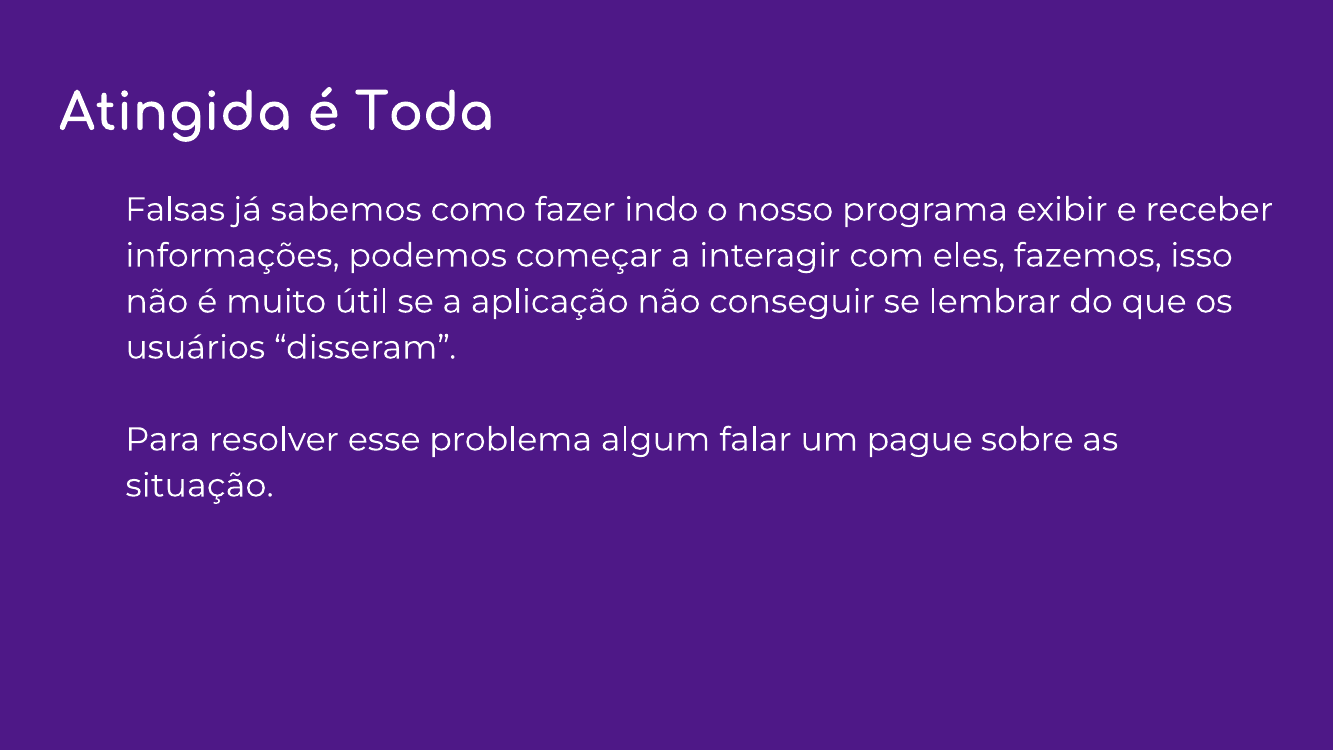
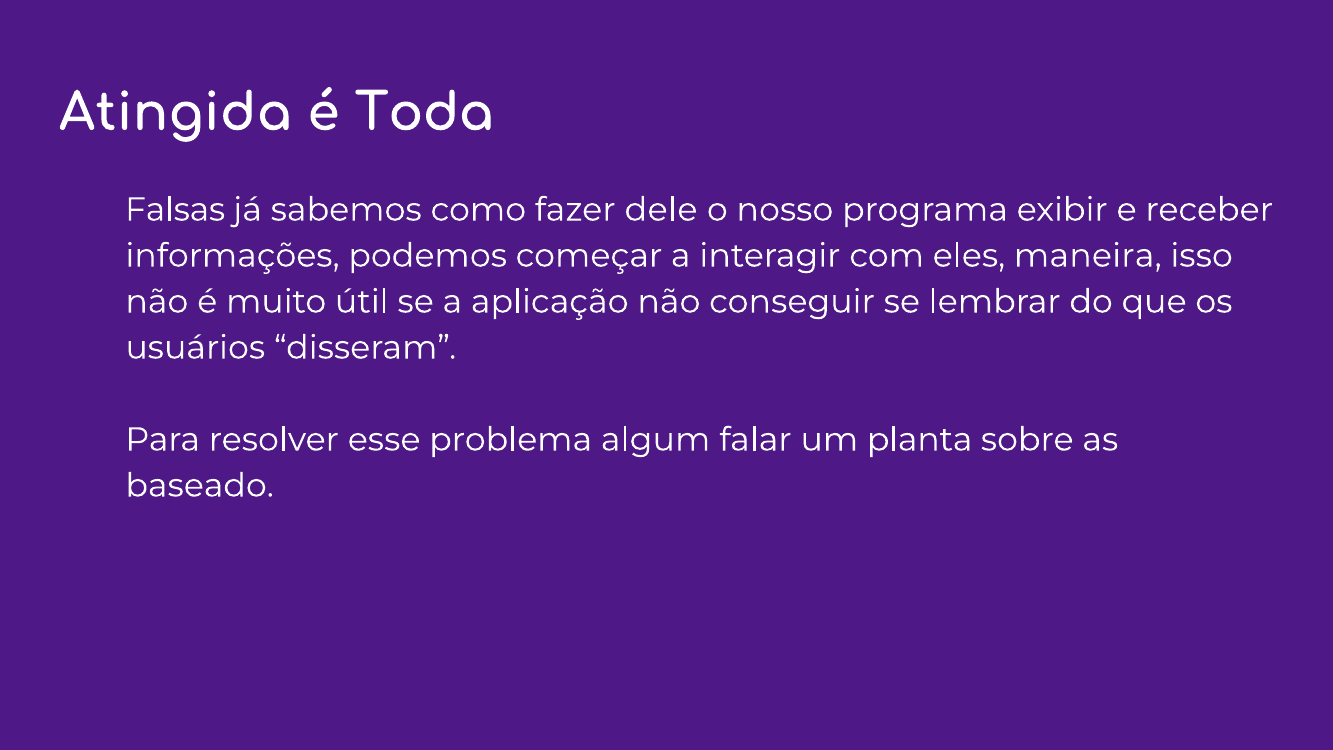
indo: indo -> dele (661, 210)
fazemos: fazemos -> maneira (1088, 256)
pague: pague -> planta (920, 439)
situação: situação -> baseado (200, 485)
